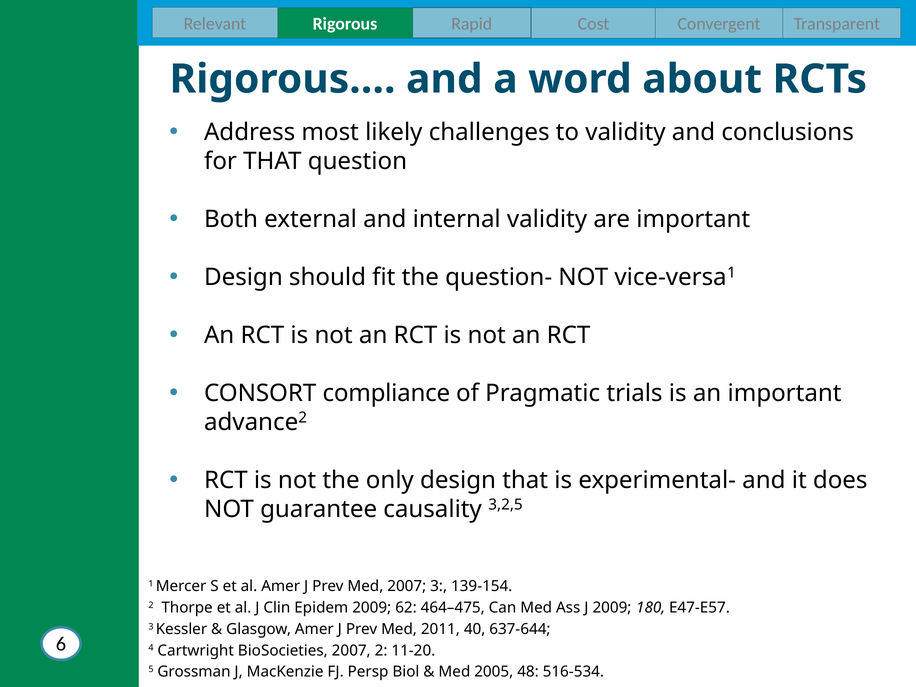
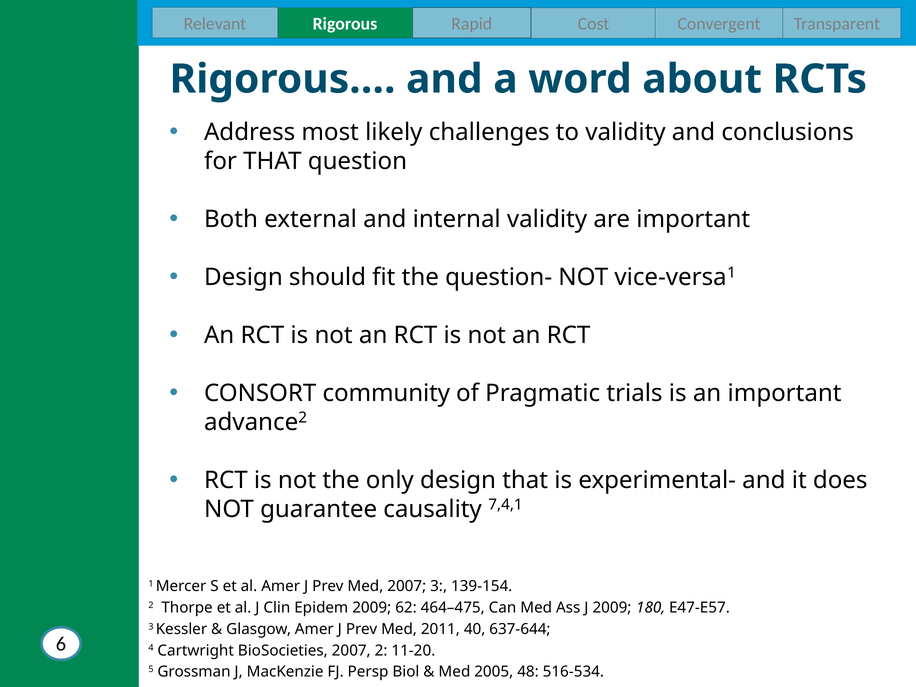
compliance: compliance -> community (386, 393)
3,2,5: 3,2,5 -> 7,4,1 (506, 504)
